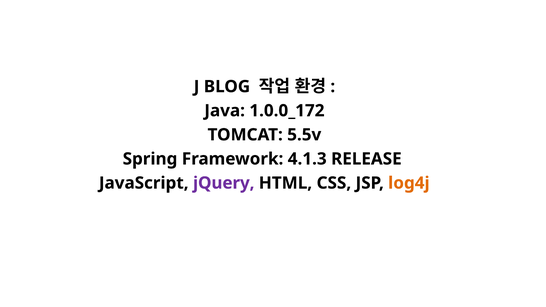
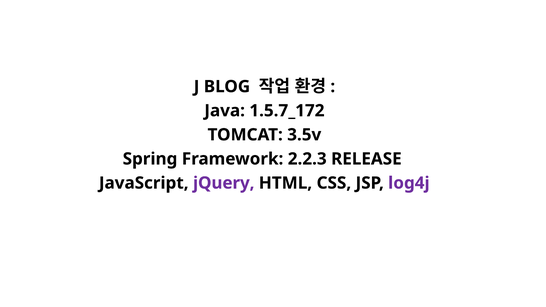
1.0.0_172: 1.0.0_172 -> 1.5.7_172 (287, 111)
5.5v: 5.5v -> 3.5v (304, 135)
4.1.3: 4.1.3 -> 2.2.3 (307, 159)
log4j colour: orange -> purple (409, 183)
